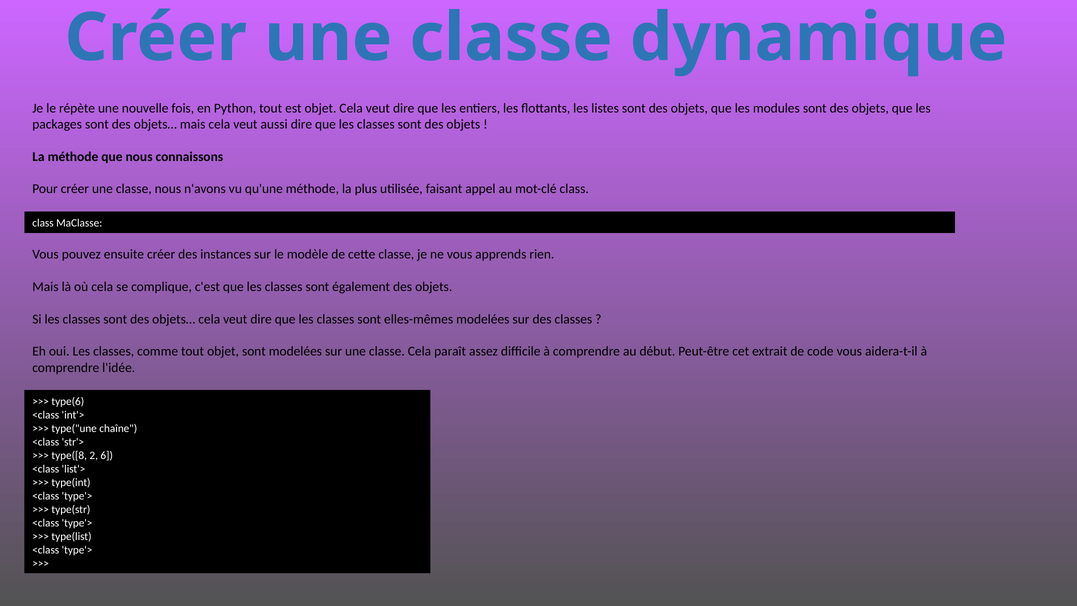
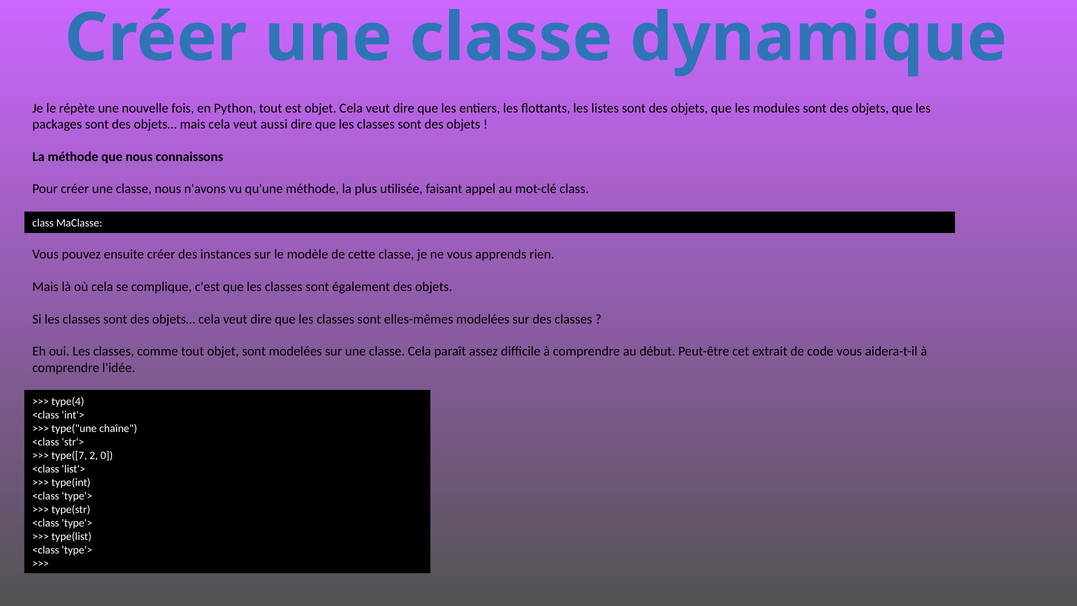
type(6: type(6 -> type(4 (68, 401)
type([8: type([8 -> type([7 (69, 455)
6: 6 -> 0 (107, 455)
